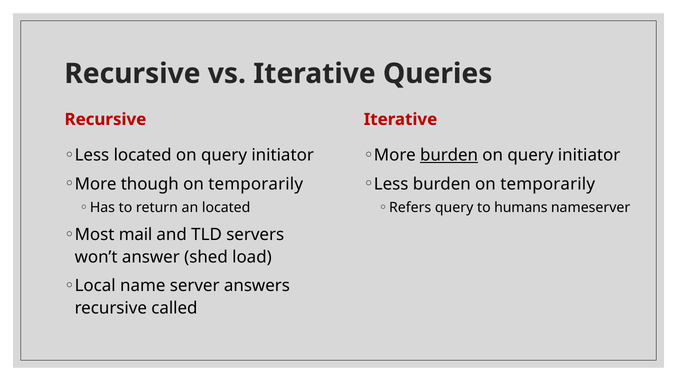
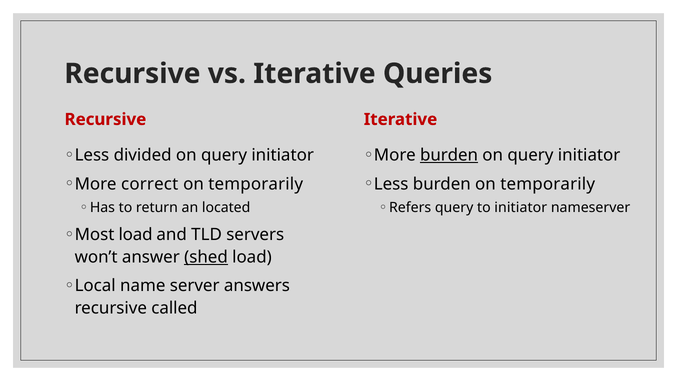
Less located: located -> divided (143, 155)
though: though -> correct (150, 184)
to humans: humans -> initiator (521, 207)
Most mail: mail -> load (136, 235)
shed underline: none -> present (206, 257)
